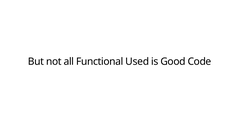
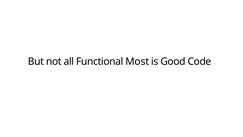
Used: Used -> Most (137, 61)
